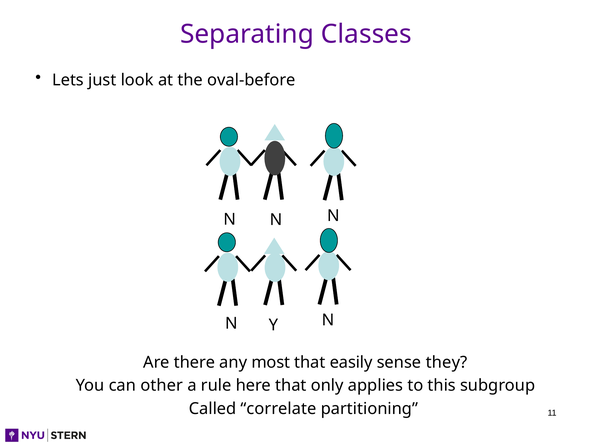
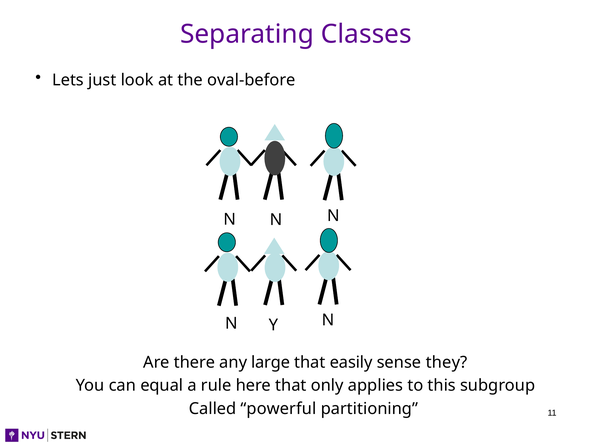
most: most -> large (271, 363)
other: other -> equal (162, 386)
correlate: correlate -> powerful (279, 409)
